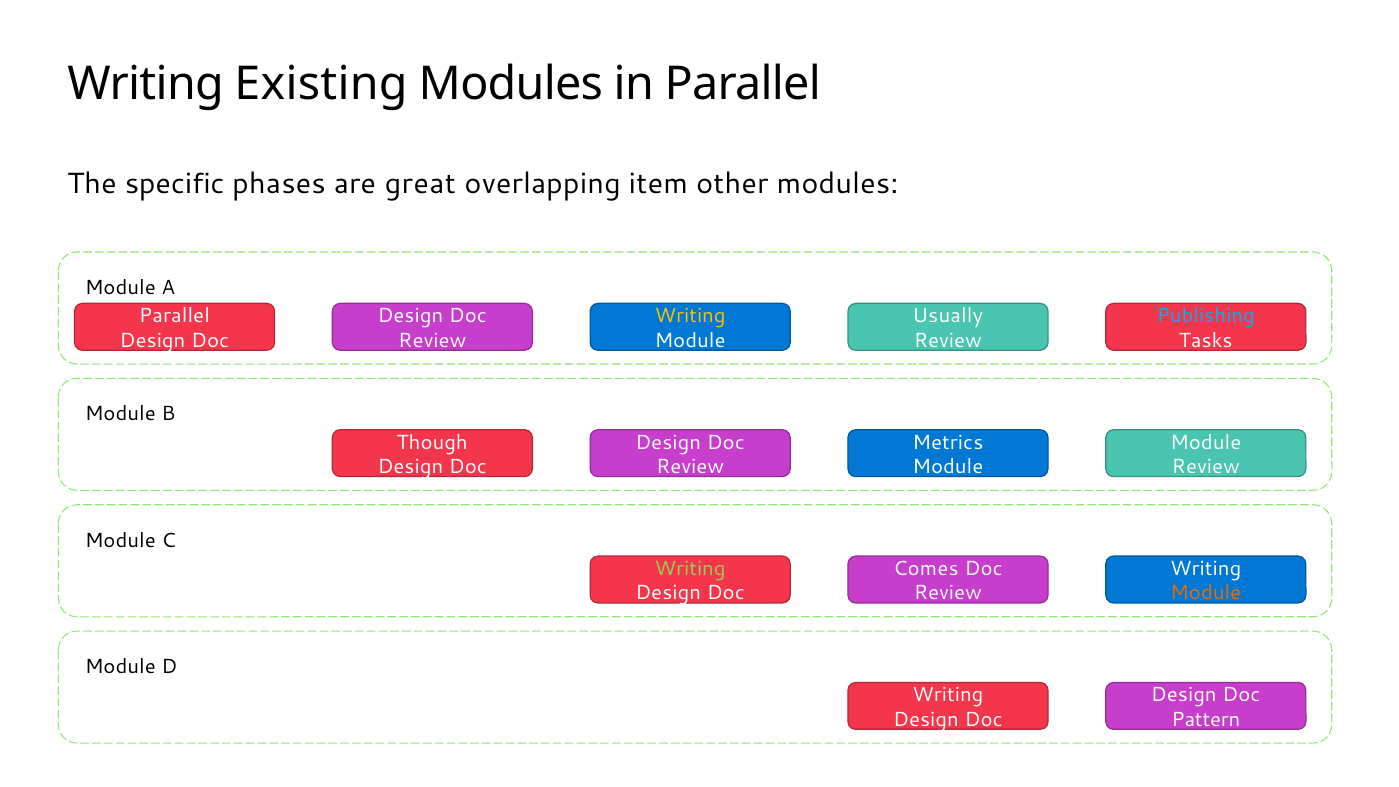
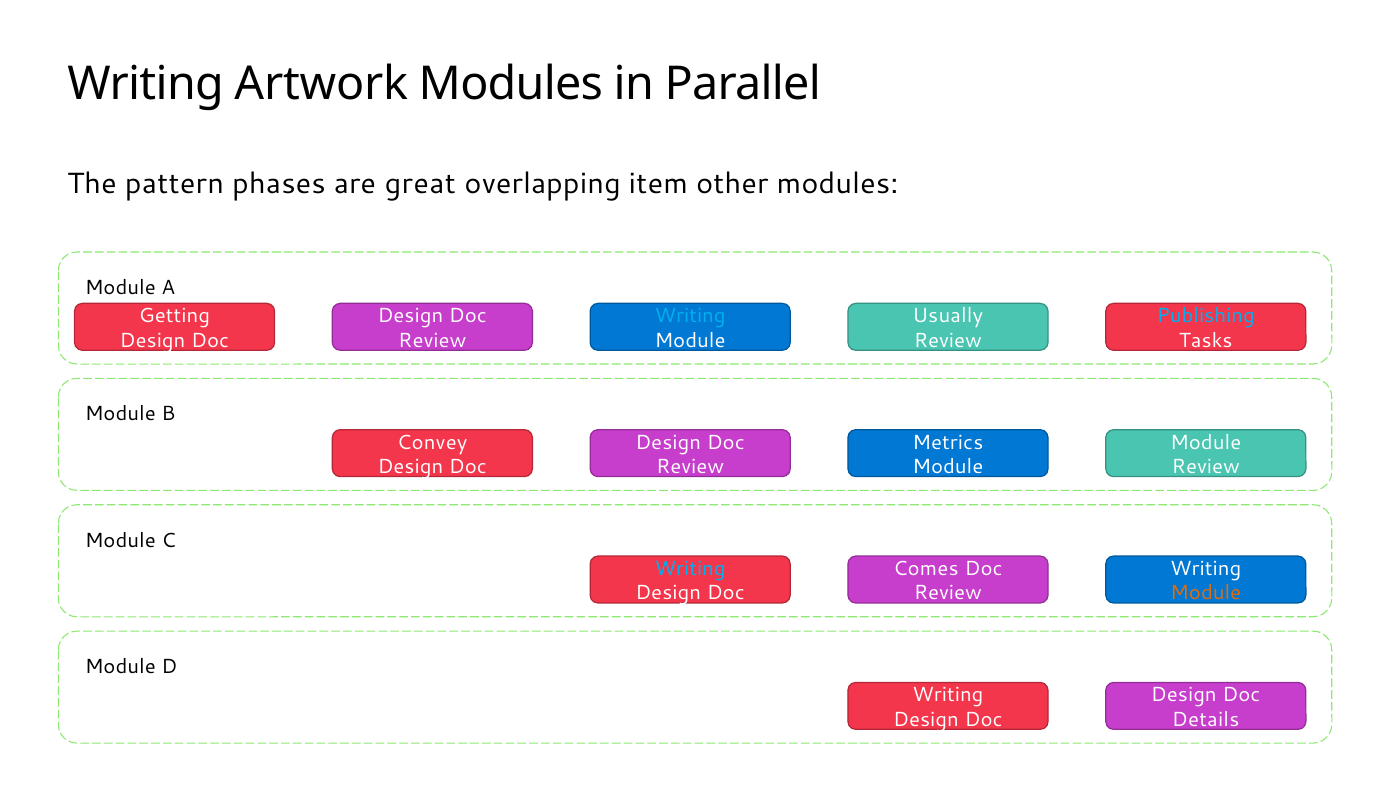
Existing: Existing -> Artwork (321, 84)
specific: specific -> pattern (174, 184)
Parallel: Parallel -> Getting (174, 316)
Writing colour: yellow -> light blue (690, 316)
Though: Though -> Convey (432, 442)
Writing colour: light green -> light blue (690, 569)
Pattern: Pattern -> Details (1206, 719)
